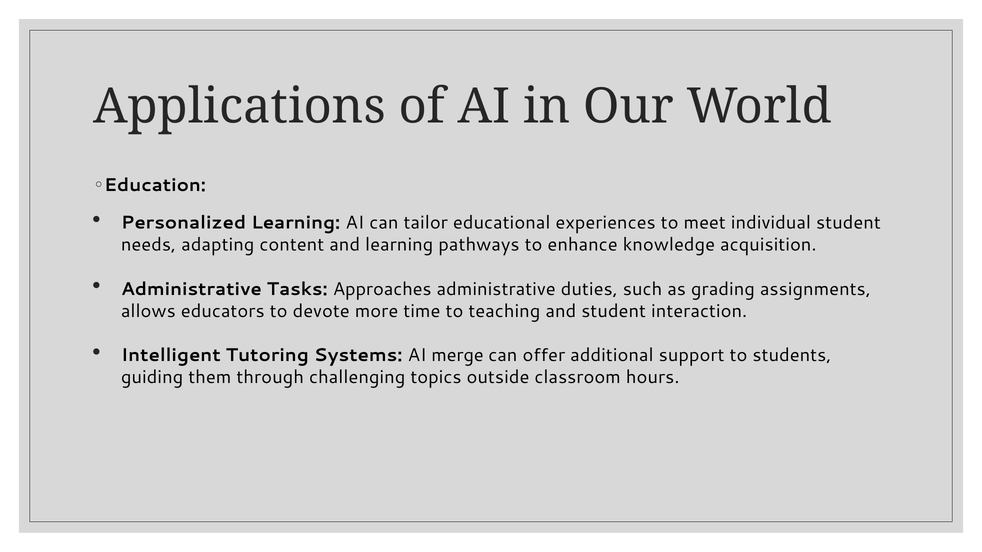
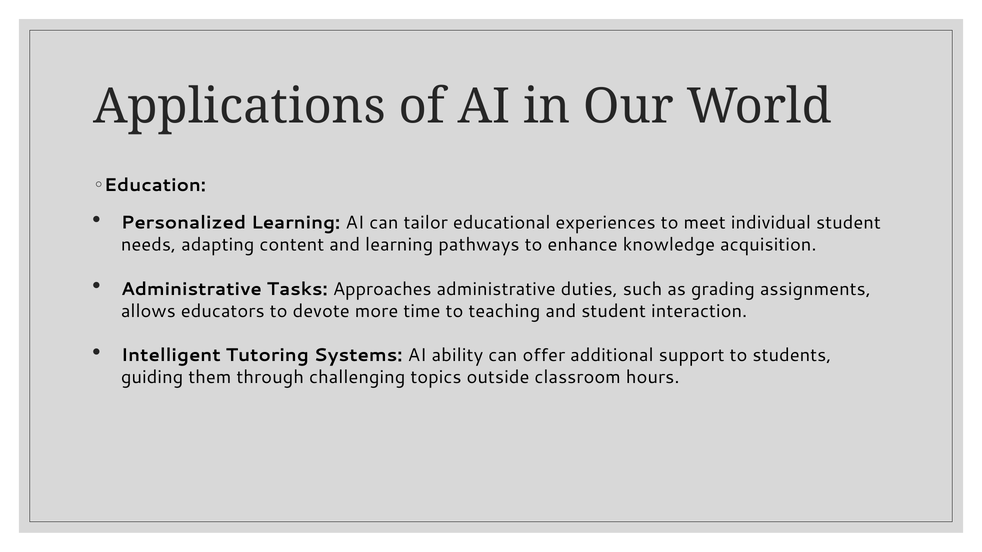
merge: merge -> ability (457, 355)
